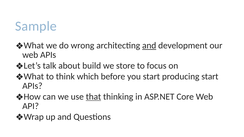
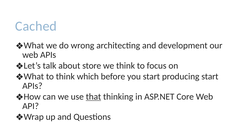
Sample: Sample -> Cached (36, 26)
and underline: present -> none (149, 46)
build: build -> store (92, 66)
we store: store -> think (126, 66)
